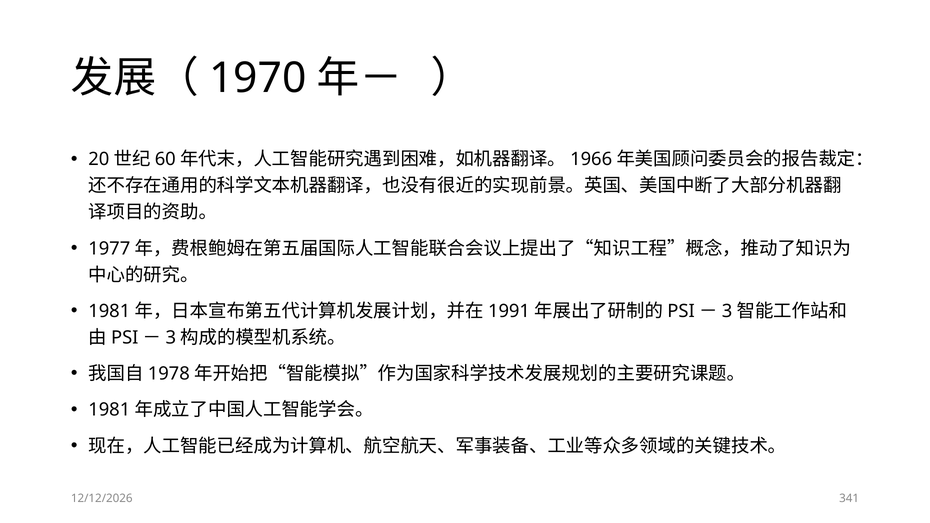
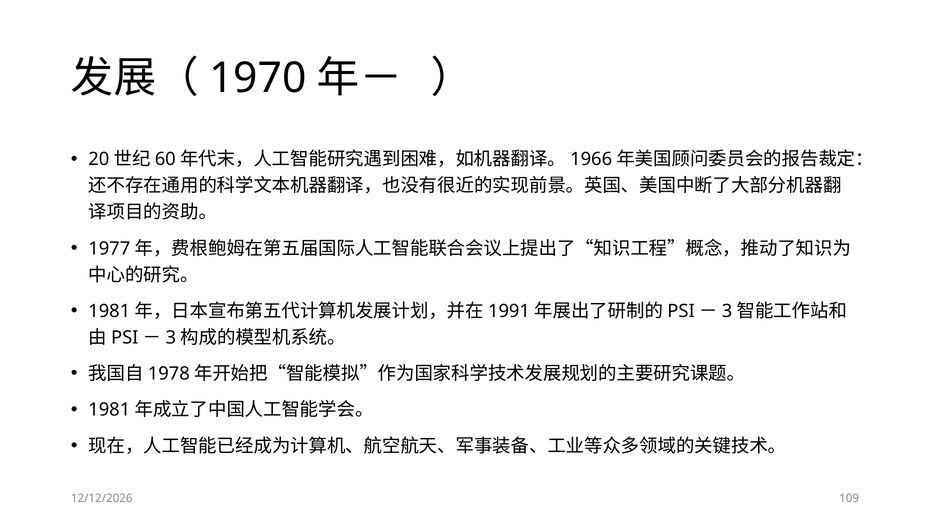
341: 341 -> 109 (849, 499)
